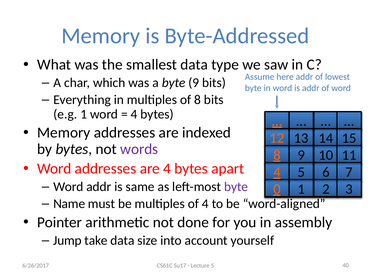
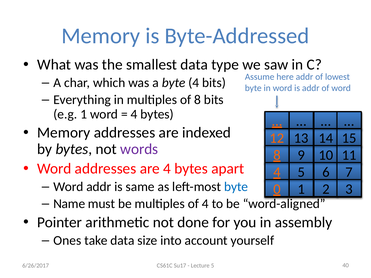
byte 9: 9 -> 4 (194, 83)
byte colour: purple -> blue (236, 187)
Jump: Jump -> Ones (67, 241)
